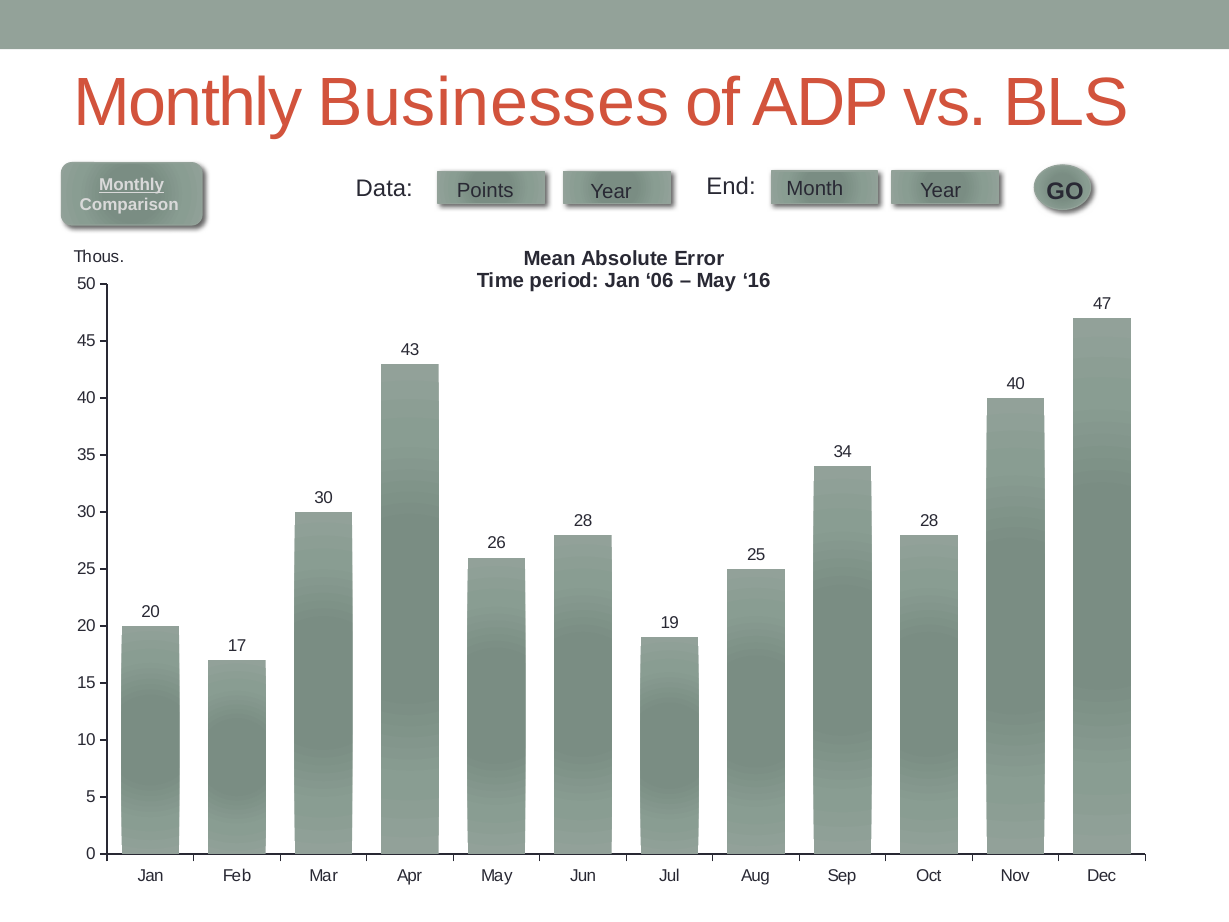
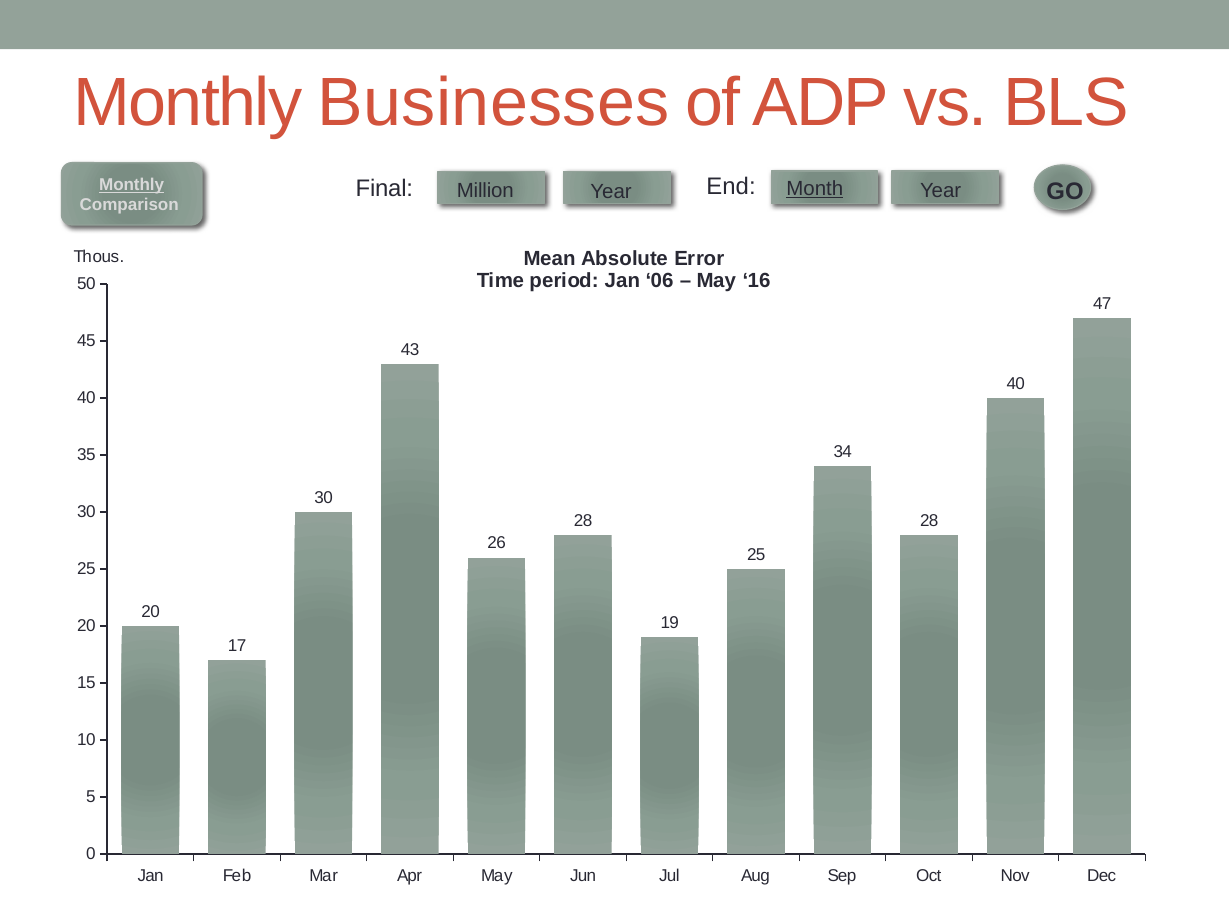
Data: Data -> Final (384, 189)
Points: Points -> Million (485, 191)
Month underline: none -> present (815, 189)
